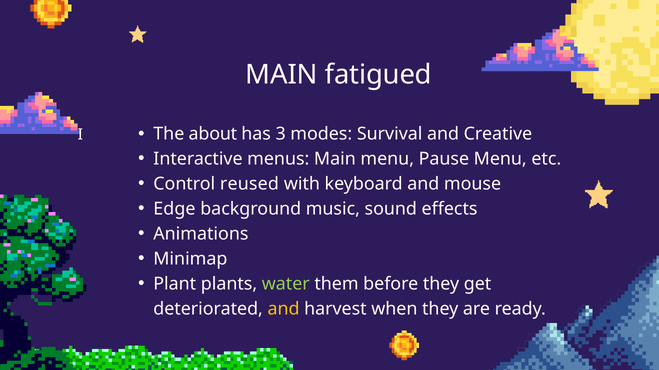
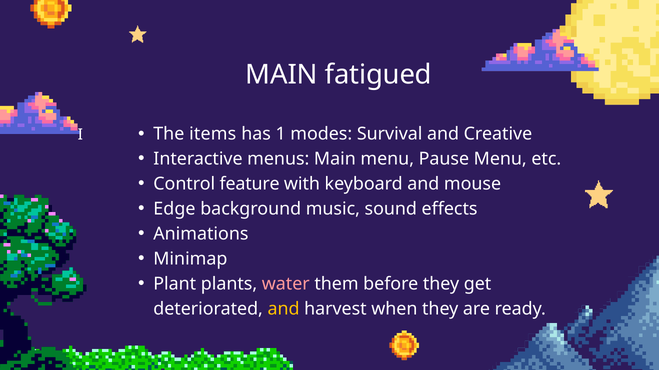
about: about -> items (213, 134)
3: 3 -> 1 (281, 134)
reused: reused -> feature (250, 184)
water colour: light green -> pink (286, 284)
